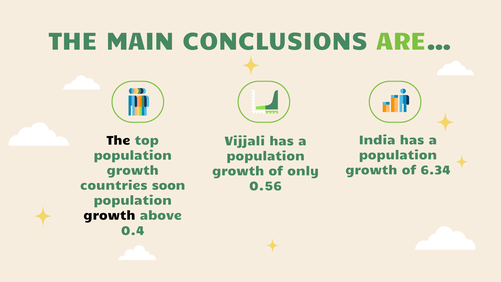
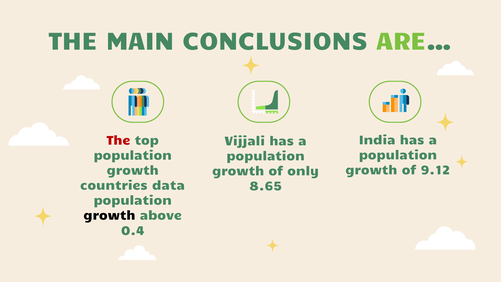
The colour: black -> red (118, 141)
6.34: 6.34 -> 9.12 (435, 170)
soon: soon -> data (168, 186)
0.56: 0.56 -> 8.65 (266, 186)
